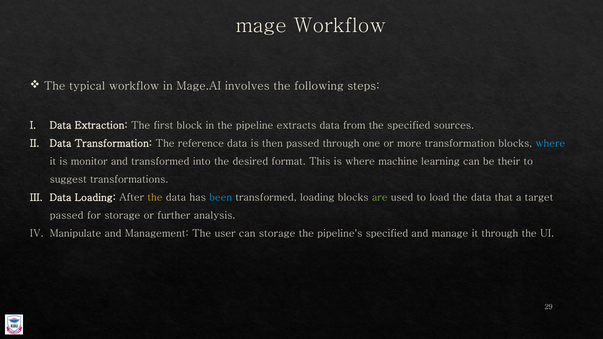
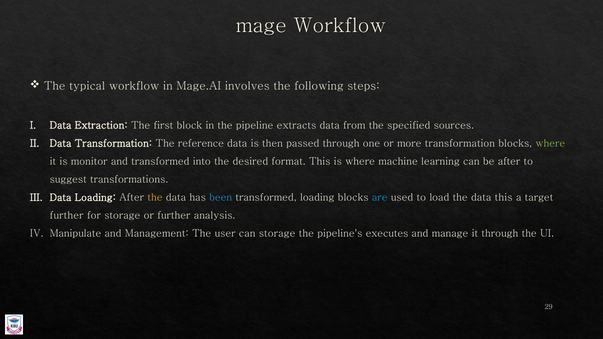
where colour: light blue -> light green (550, 143)
be their: their -> after (509, 161)
are colour: light green -> light blue (380, 198)
data that: that -> this (504, 198)
passed: passed -> further (67, 216)
pipeline's specified: specified -> executes (387, 234)
